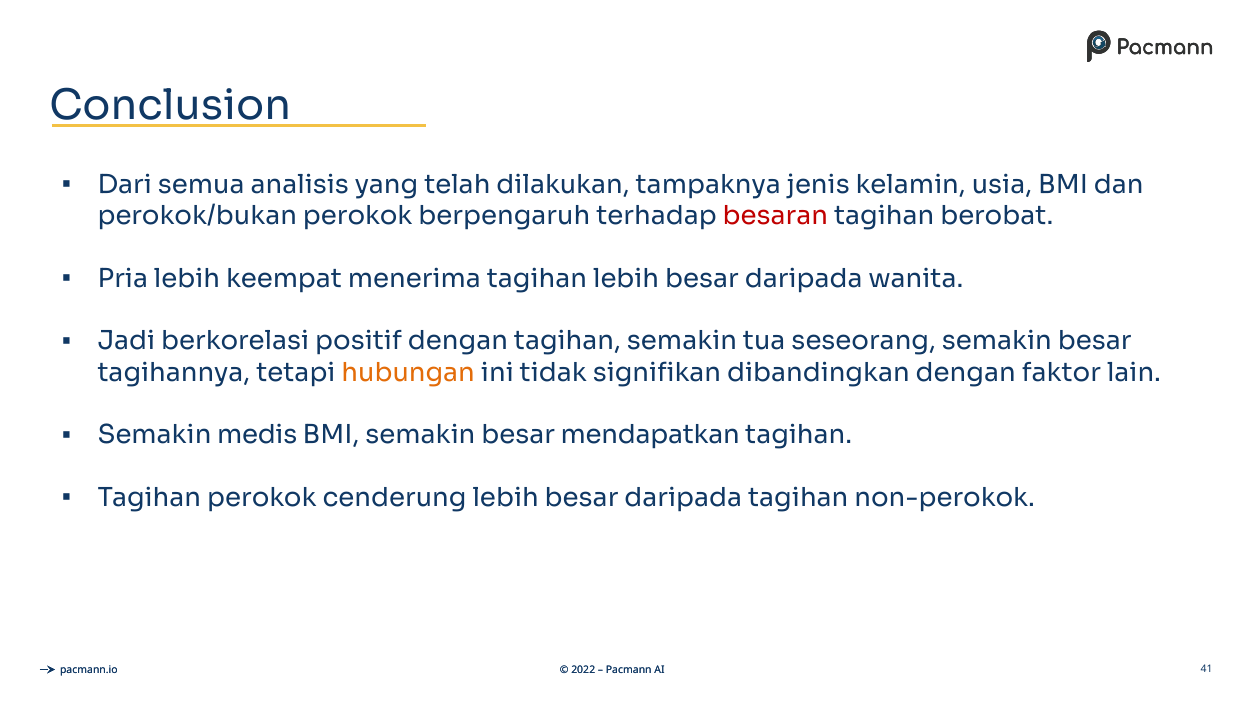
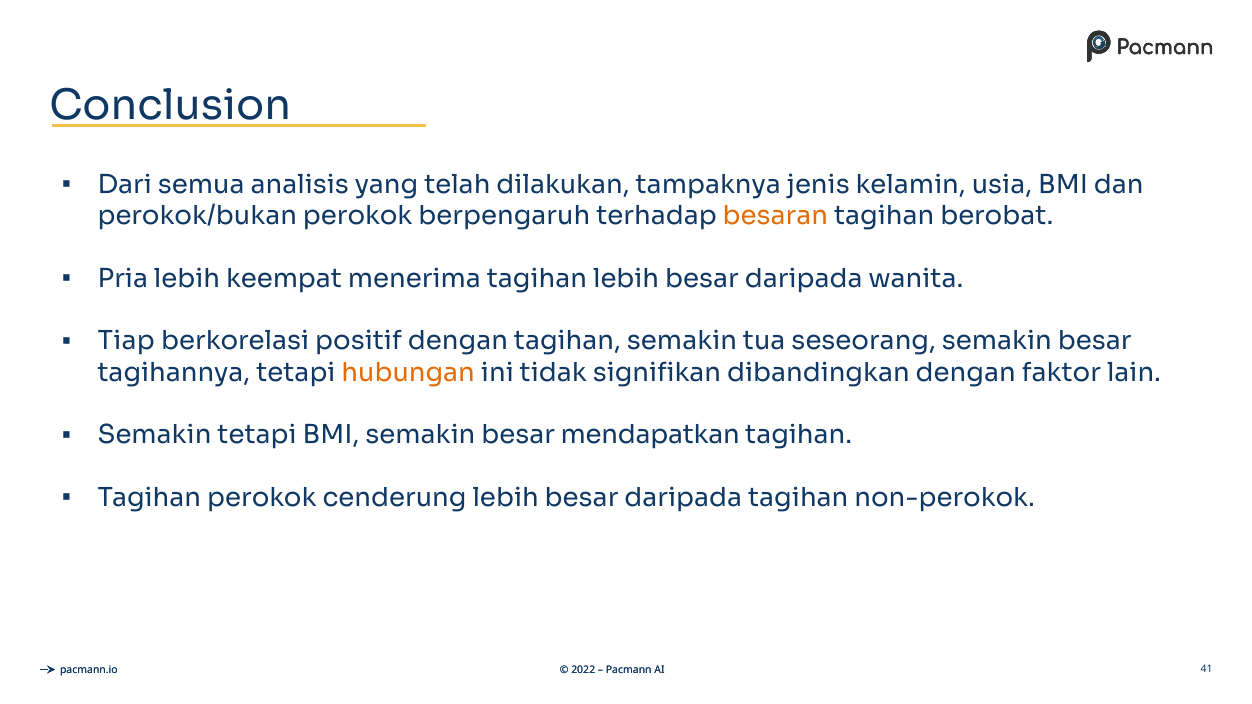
besaran colour: red -> orange (775, 216)
Jadi: Jadi -> Tiap (126, 341)
Semakin medis: medis -> tetapi (257, 435)
